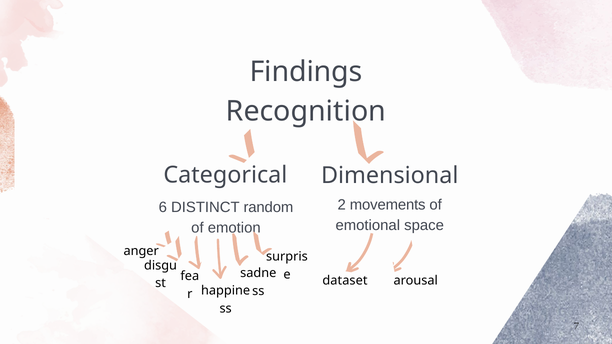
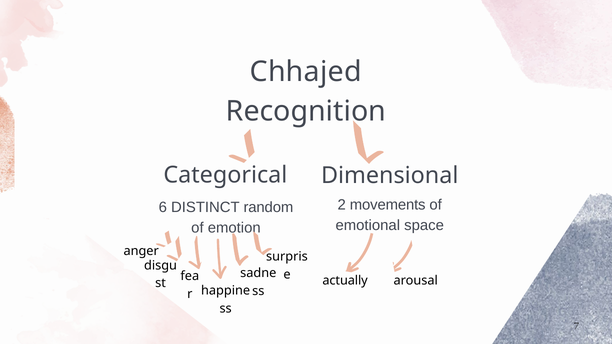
Findings: Findings -> Chhajed (306, 72)
dataset: dataset -> actually (345, 281)
